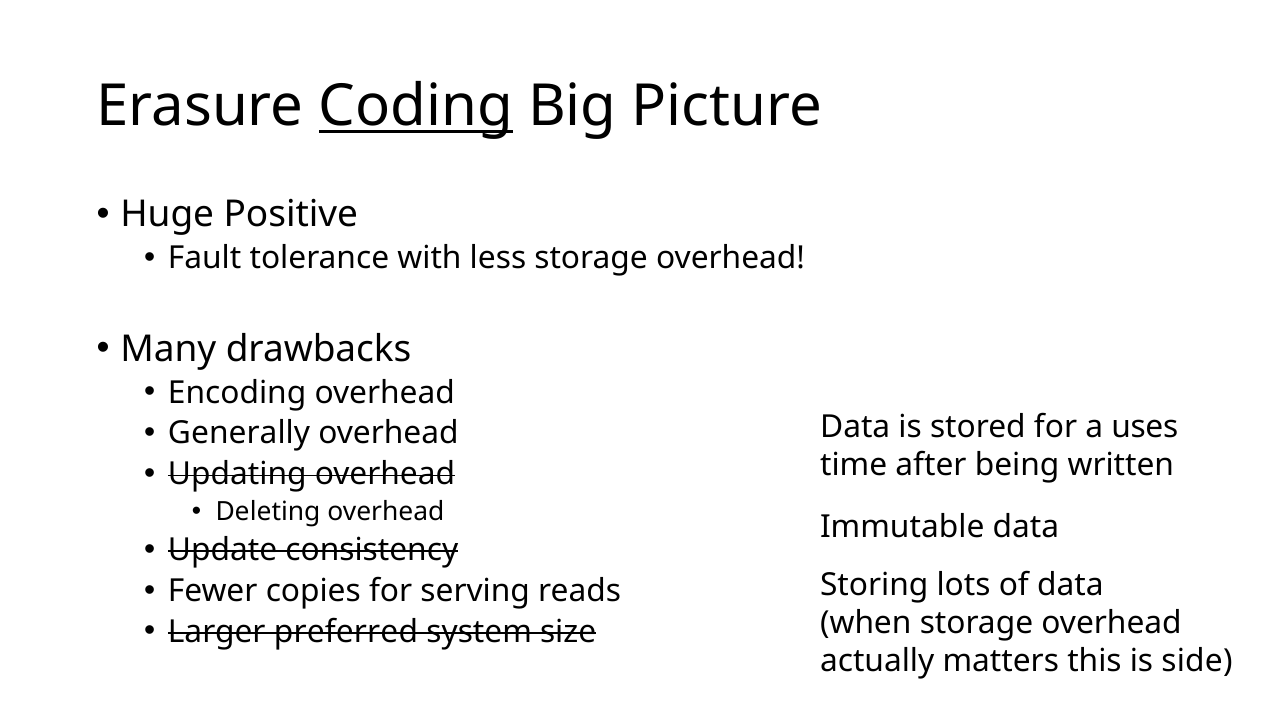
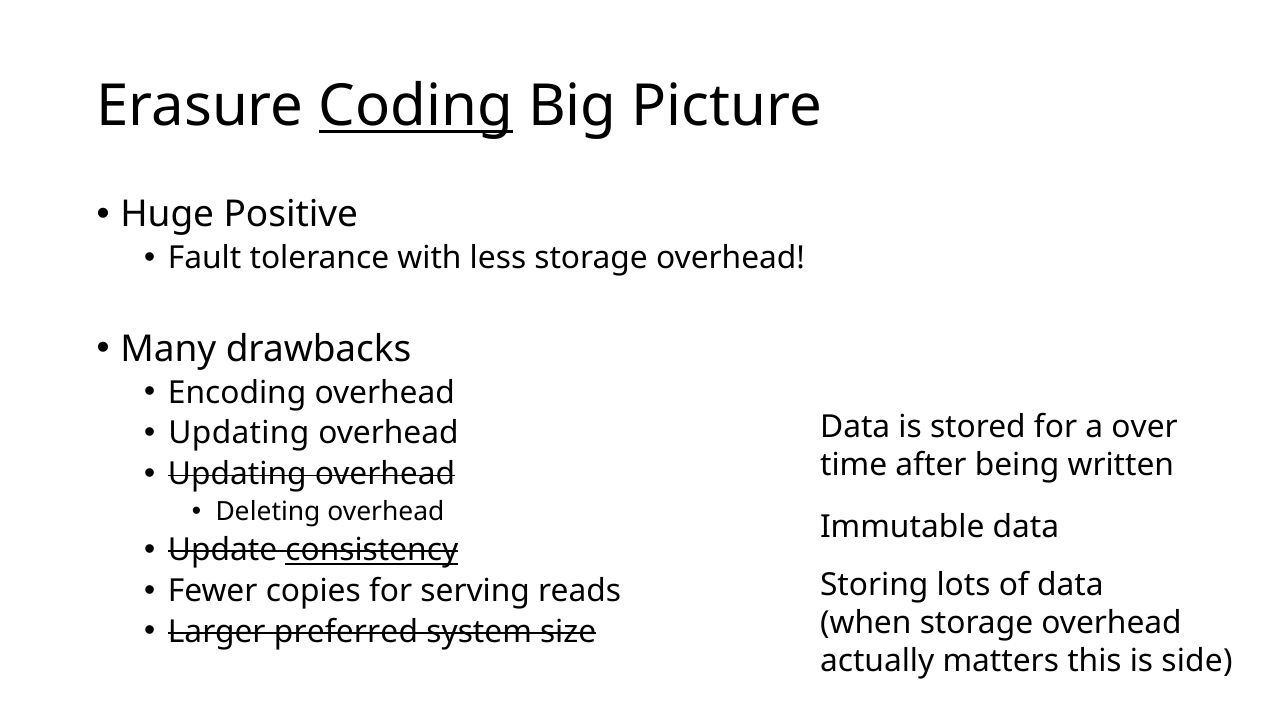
Generally: Generally -> Updating (239, 434)
uses: uses -> over (1145, 427)
consistency underline: none -> present (372, 550)
